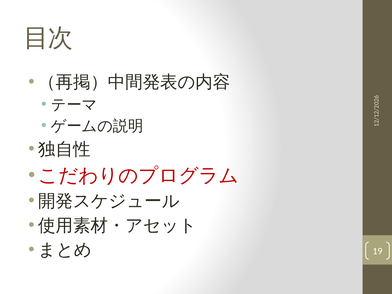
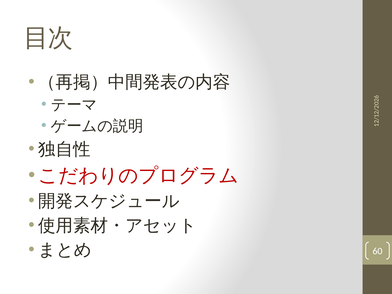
19: 19 -> 60 (377, 251)
